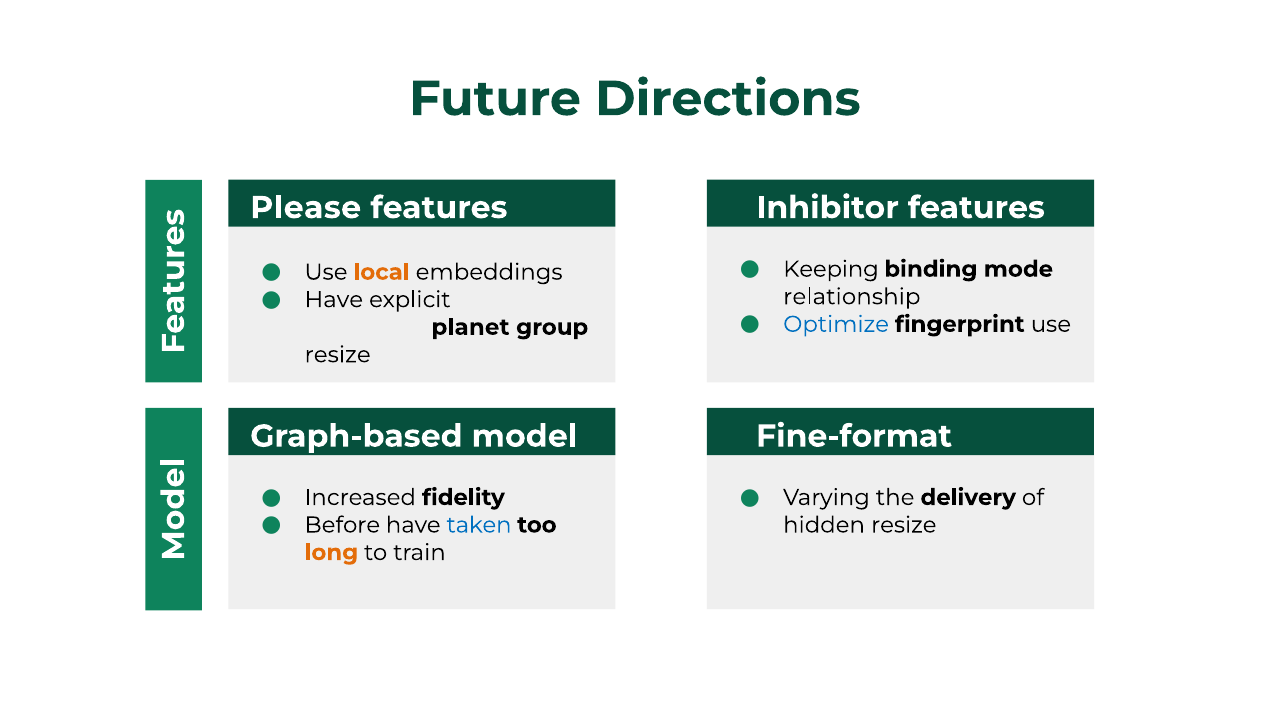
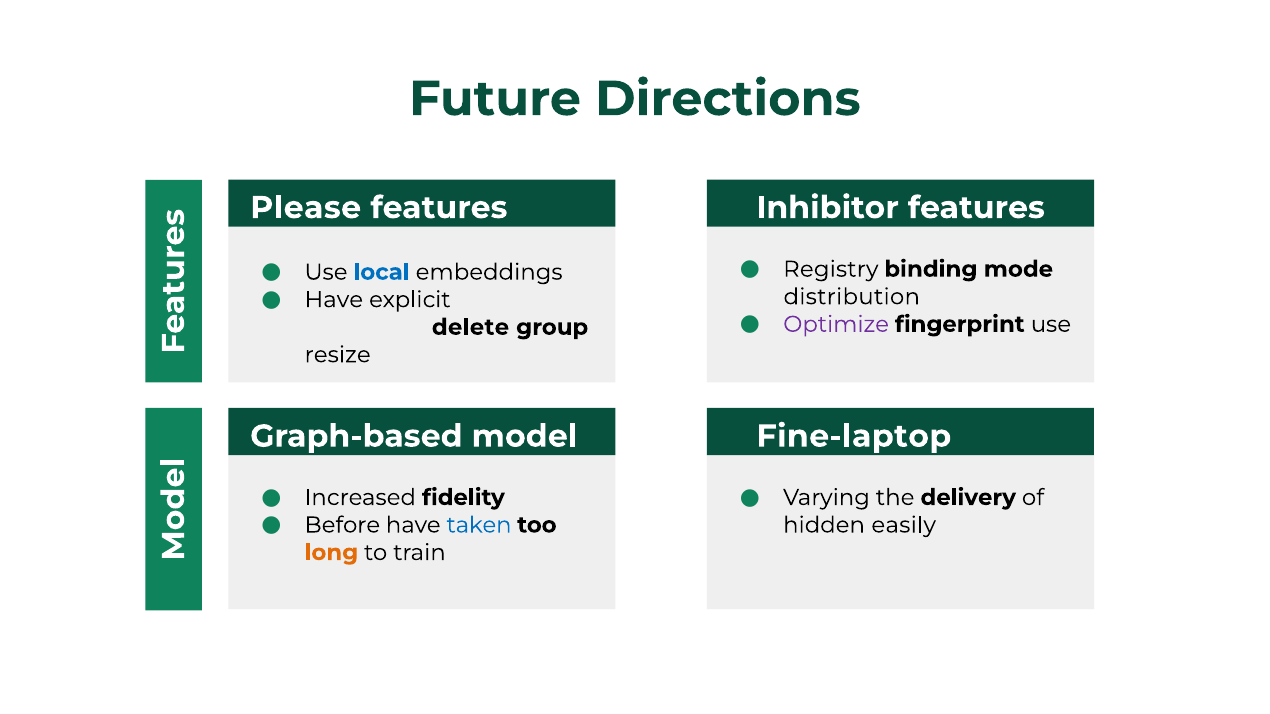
Keeping: Keeping -> Registry (831, 269)
local colour: orange -> blue (382, 272)
relationship: relationship -> distribution (852, 297)
Optimize colour: blue -> purple (836, 324)
planet: planet -> delete (470, 327)
Fine-format: Fine-format -> Fine-laptop (854, 436)
hidden resize: resize -> easily (904, 525)
